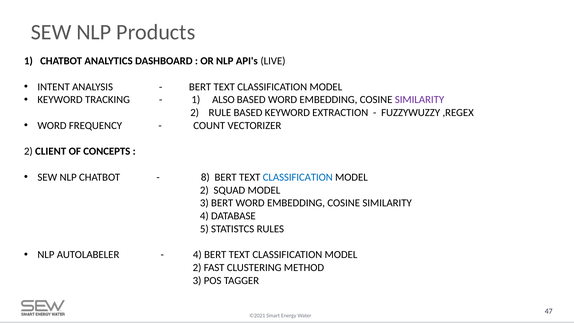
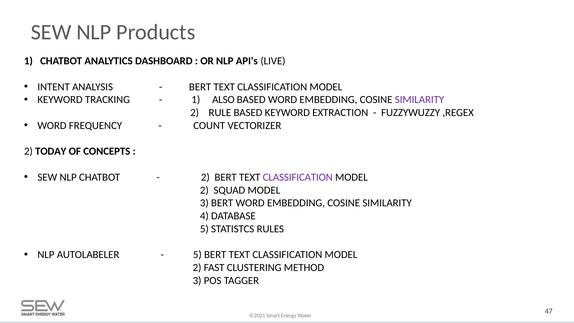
CLIENT: CLIENT -> TODAY (51, 151)
8: 8 -> 2 (205, 177)
CLASSIFICATION colour: blue -> purple (298, 177)
4: 4 -> 5 (197, 255)
